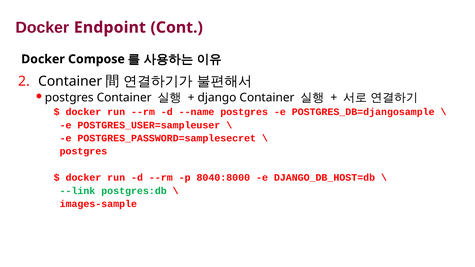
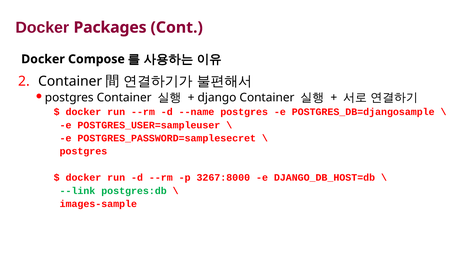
Endpoint: Endpoint -> Packages (110, 27)
8040:8000: 8040:8000 -> 3267:8000 (223, 178)
